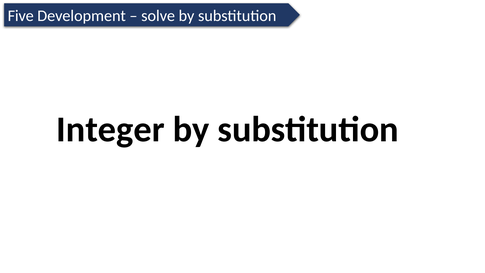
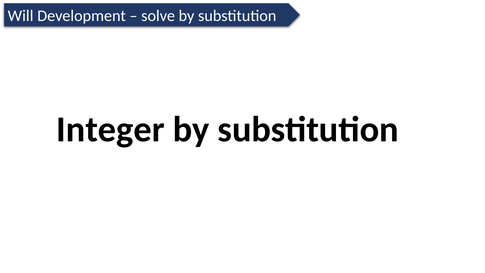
Five: Five -> Will (21, 16)
